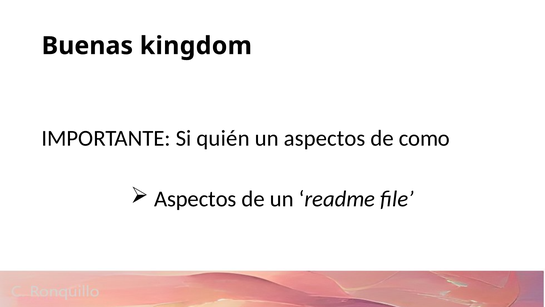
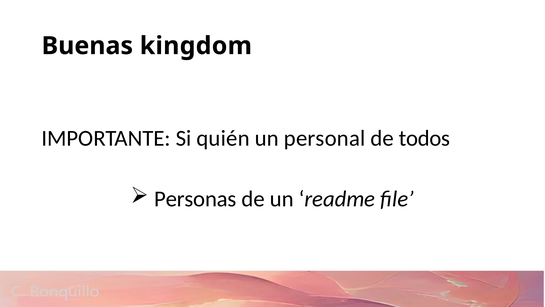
un aspectos: aspectos -> personal (325, 138)
como: como -> todos (424, 138)
Aspectos: Aspectos -> Personas (195, 199)
